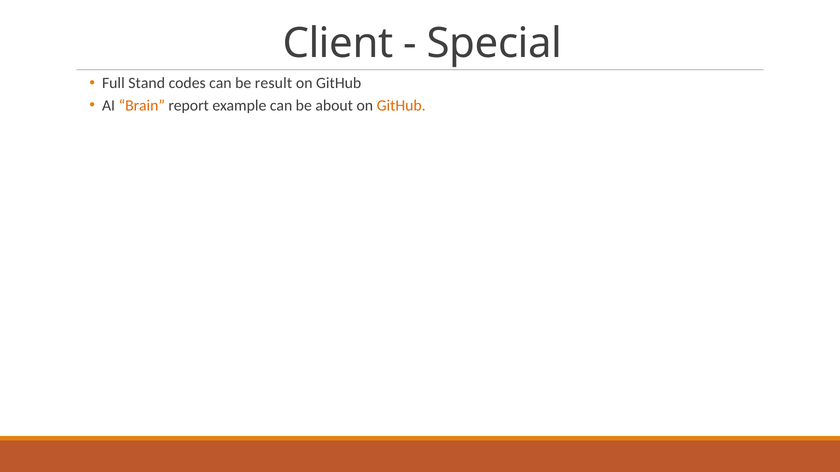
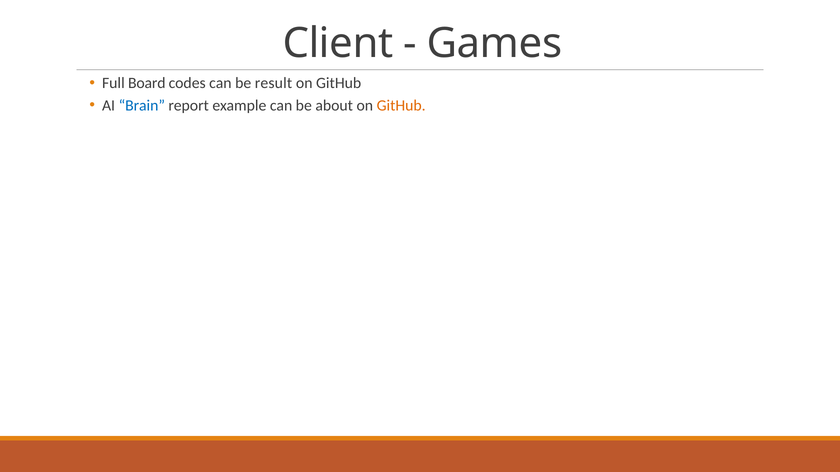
Special: Special -> Games (494, 43)
Stand: Stand -> Board (147, 83)
Brain colour: orange -> blue (142, 105)
